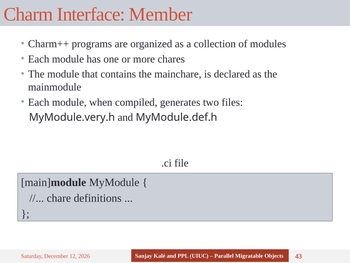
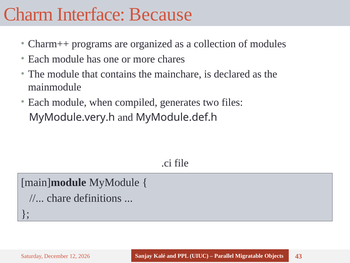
Member: Member -> Because (161, 14)
